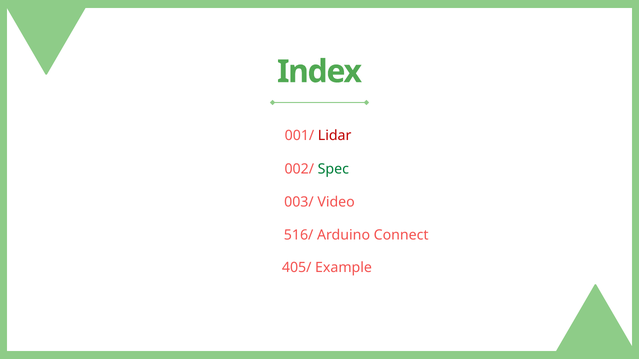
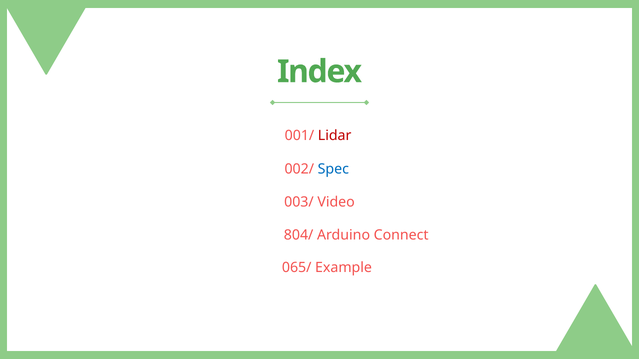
Spec colour: green -> blue (333, 169)
516/: 516/ -> 804/ (299, 236)
405/: 405/ -> 065/ (297, 268)
